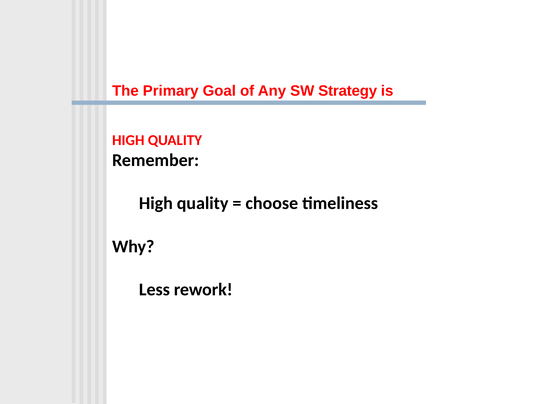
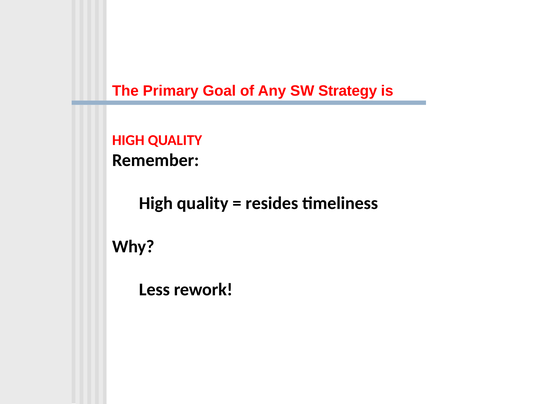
choose: choose -> resides (272, 203)
